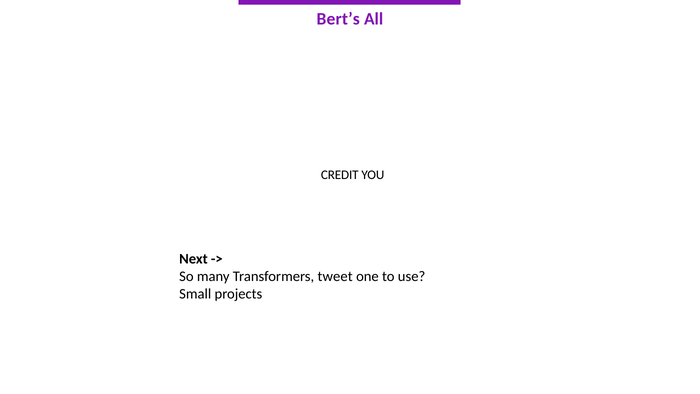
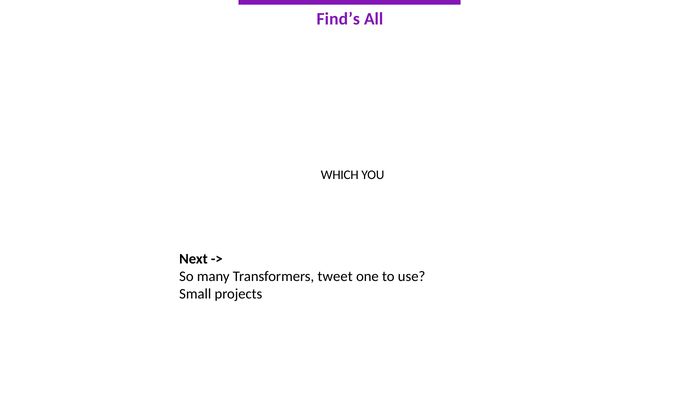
Bert’s: Bert’s -> Find’s (338, 19)
CREDIT: CREDIT -> WHICH (340, 175)
